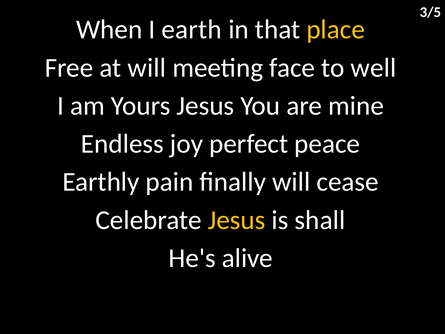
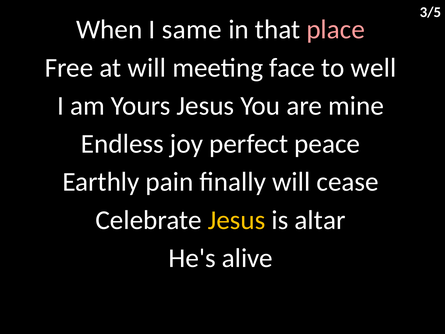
earth: earth -> same (192, 30)
place colour: yellow -> pink (336, 30)
shall: shall -> altar (320, 220)
